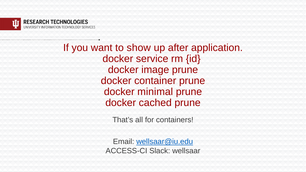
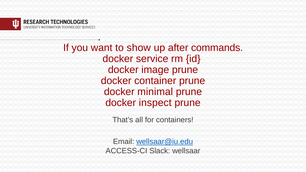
application: application -> commands (217, 48)
cached: cached -> inspect (155, 103)
